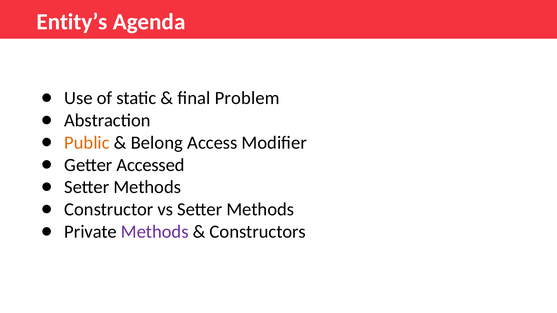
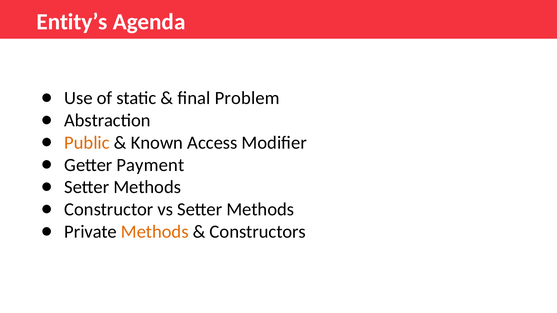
Belong: Belong -> Known (157, 143)
Accessed: Accessed -> Payment (150, 165)
Methods colour: purple -> orange (155, 232)
